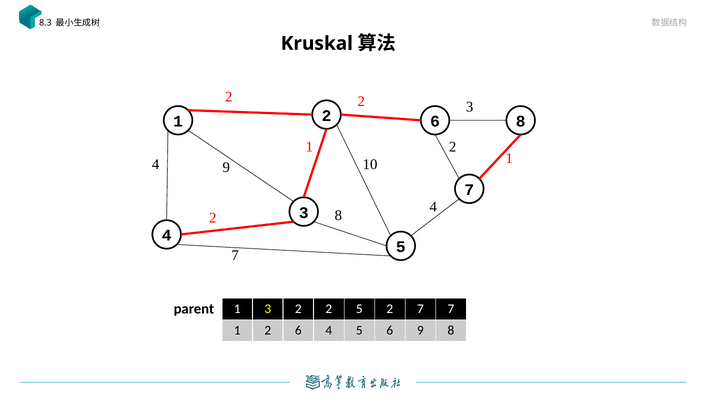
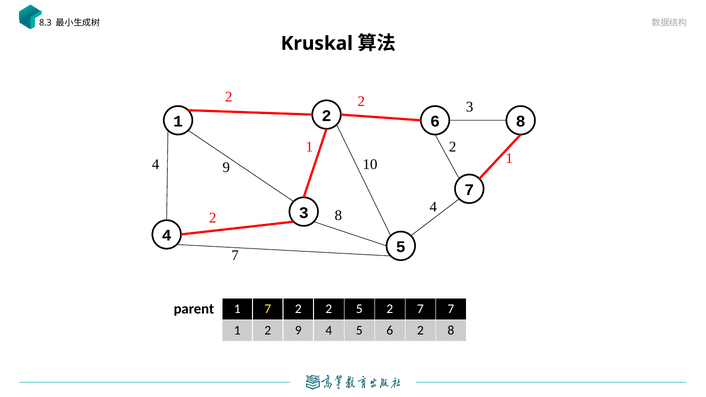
3: 3 -> 7 (268, 309)
2 6: 6 -> 9 (298, 331)
6 9: 9 -> 2 (420, 331)
